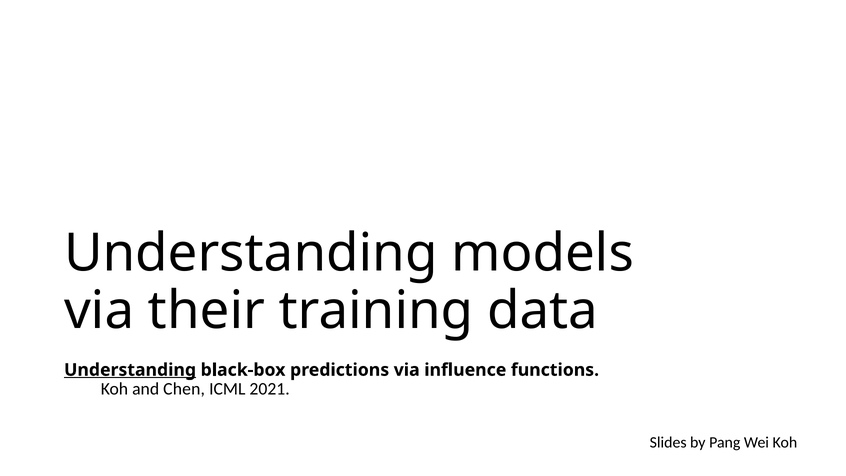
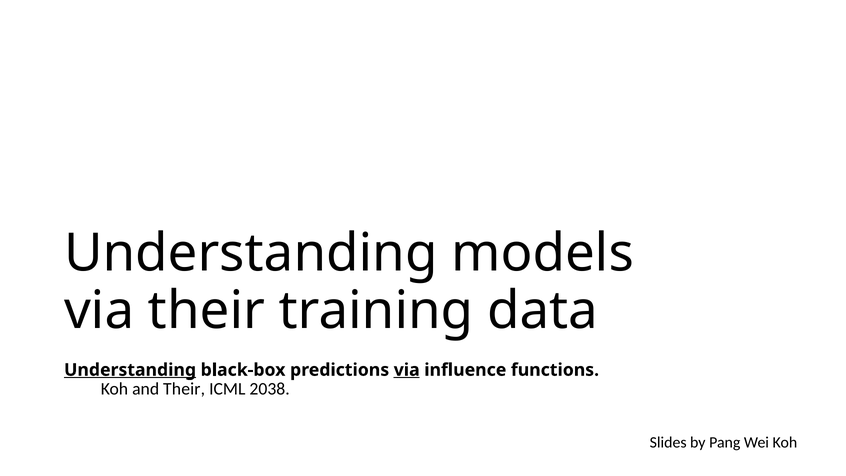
via underline: none -> present (407, 370)
and Chen: Chen -> Their (184, 389)
2021: 2021 -> 2038 (270, 389)
